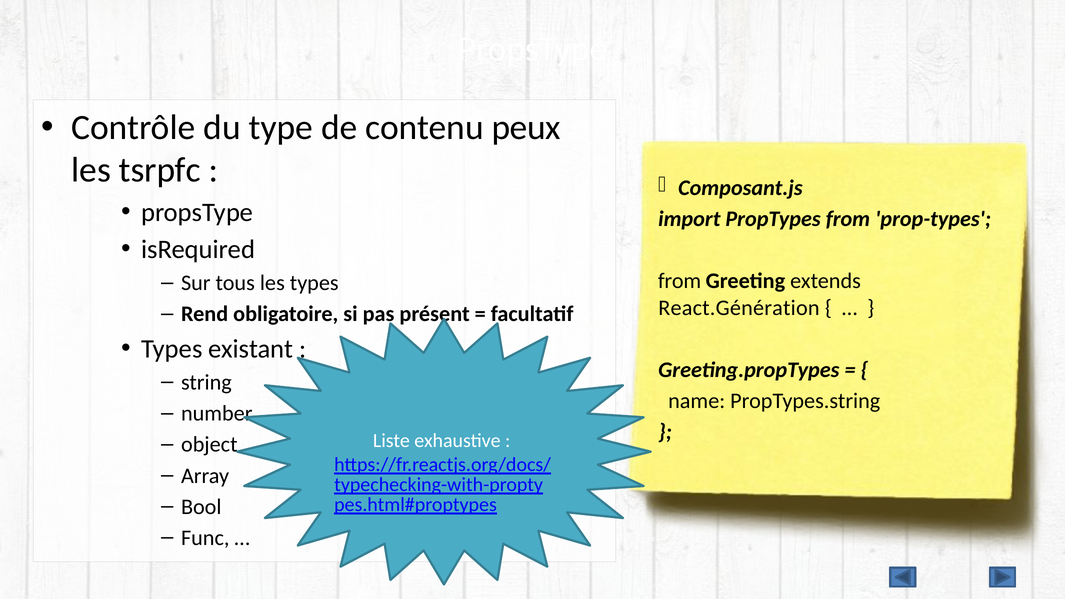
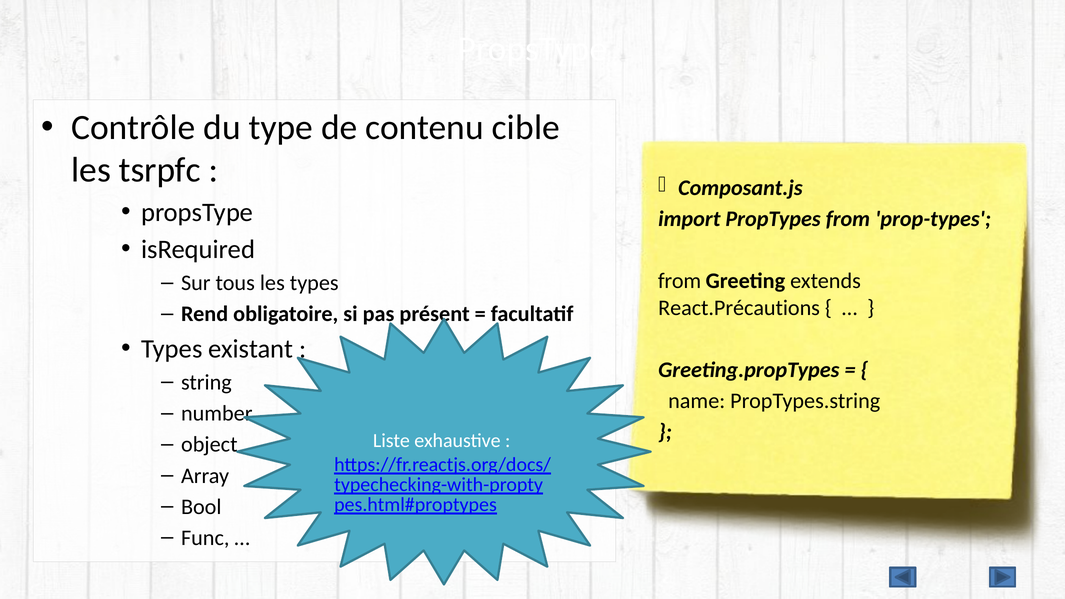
peux: peux -> cible (526, 128)
React.Génération: React.Génération -> React.Précautions (739, 308)
